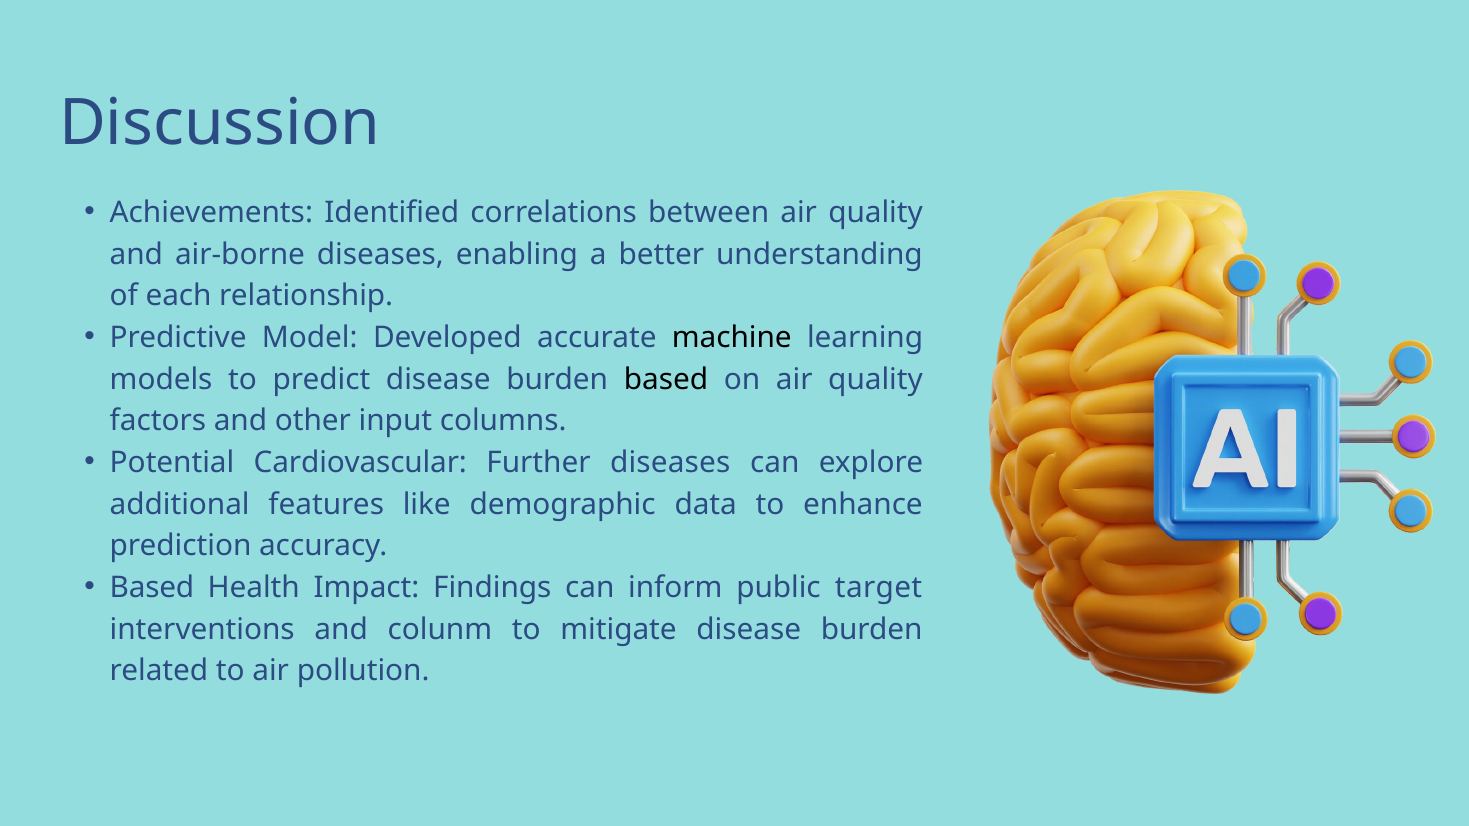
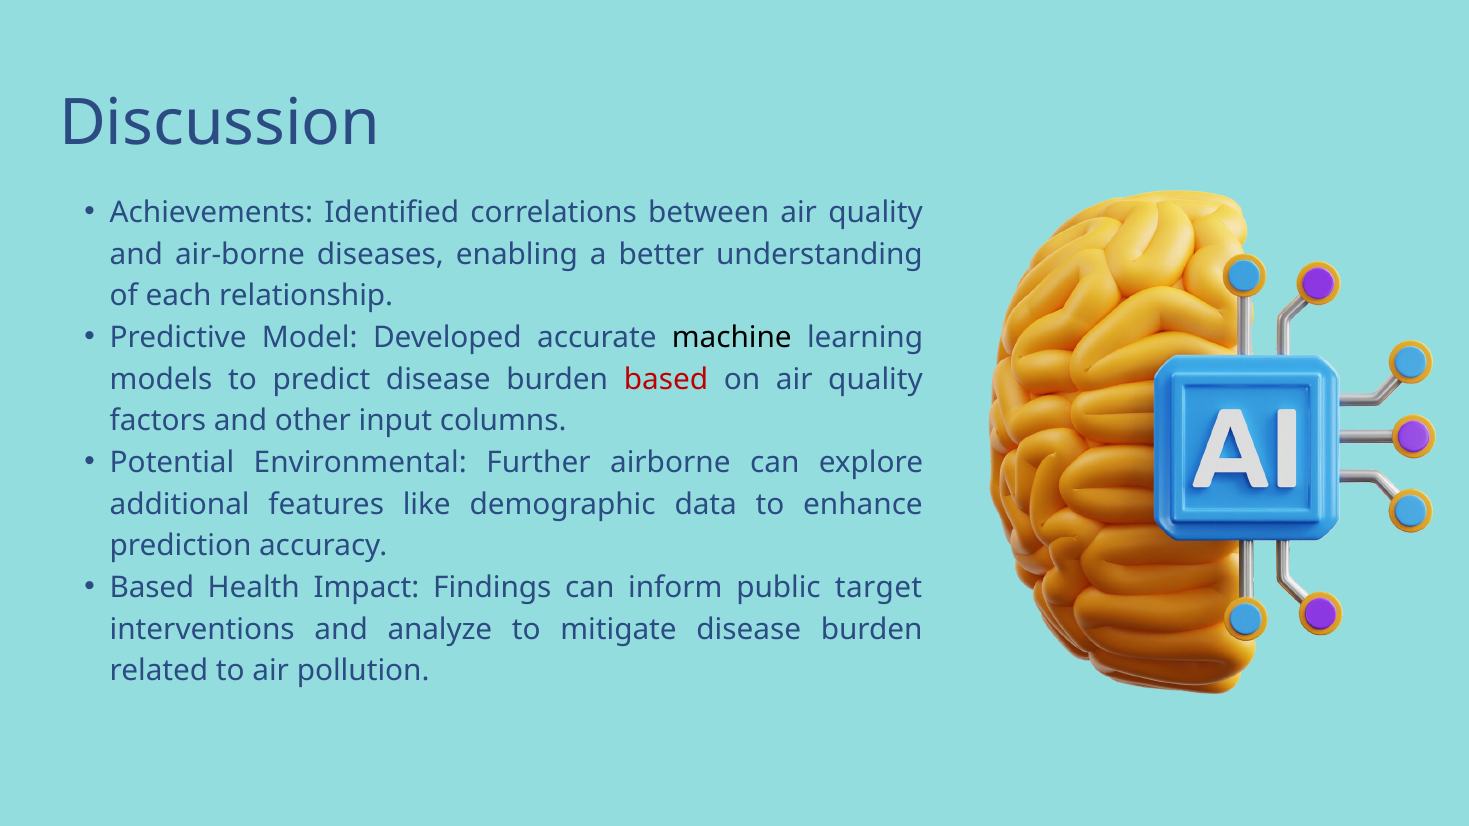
based colour: black -> red (666, 380)
Cardiovascular: Cardiovascular -> Environmental (360, 463)
Further diseases: diseases -> airborne (670, 463)
colunm: colunm -> analyze (440, 630)
